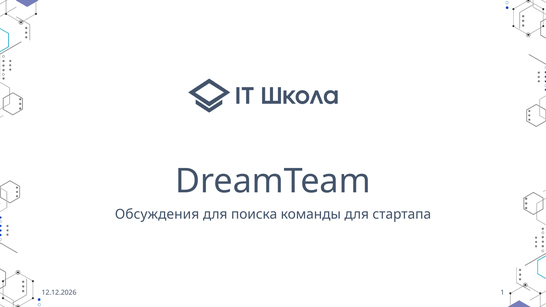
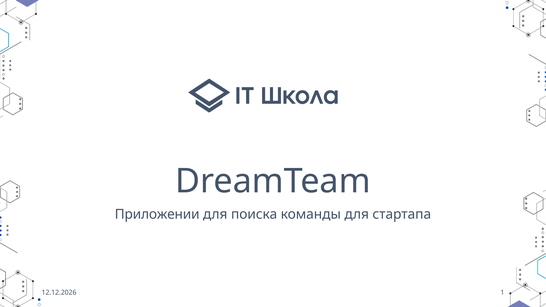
Обсуждения: Обсуждения -> Приложении (157, 215)
